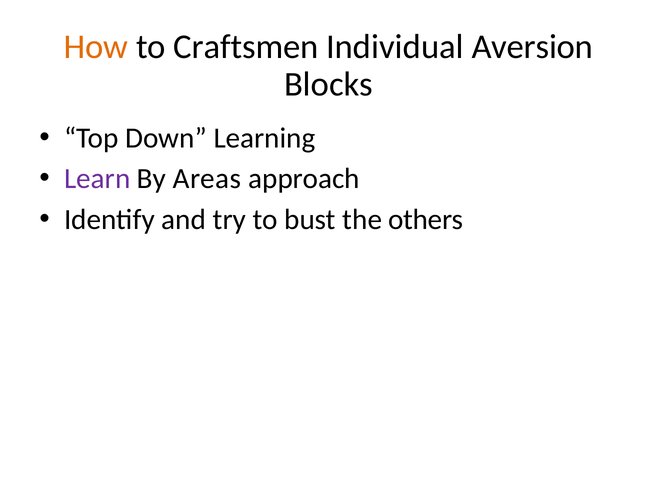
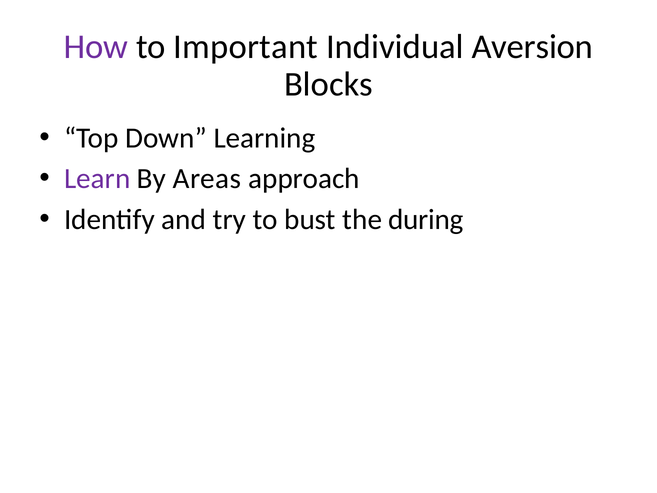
How colour: orange -> purple (96, 47)
Craftsmen: Craftsmen -> Important (246, 47)
others: others -> during (426, 220)
